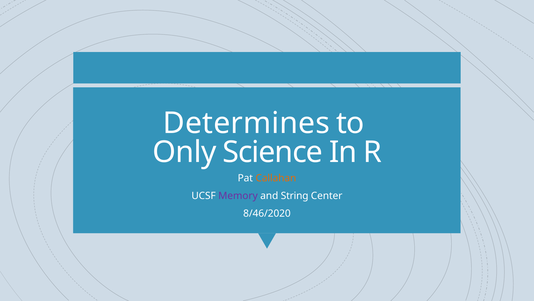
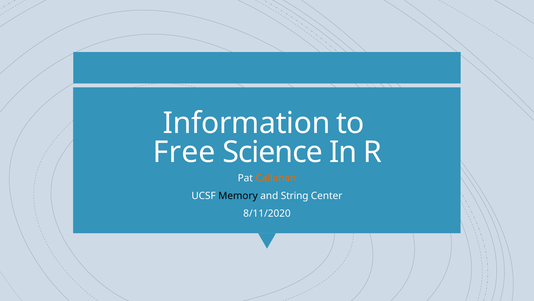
Determines: Determines -> Information (247, 123)
Only: Only -> Free (184, 152)
Memory colour: purple -> black (238, 195)
8/46/2020: 8/46/2020 -> 8/11/2020 (267, 213)
